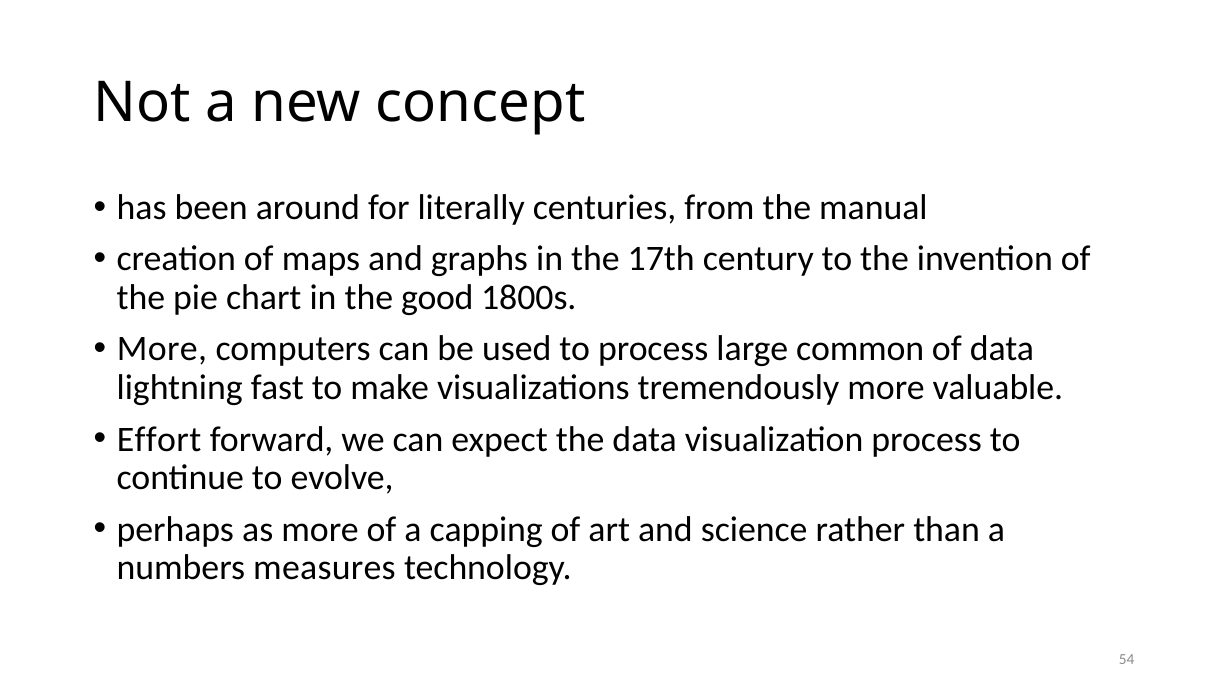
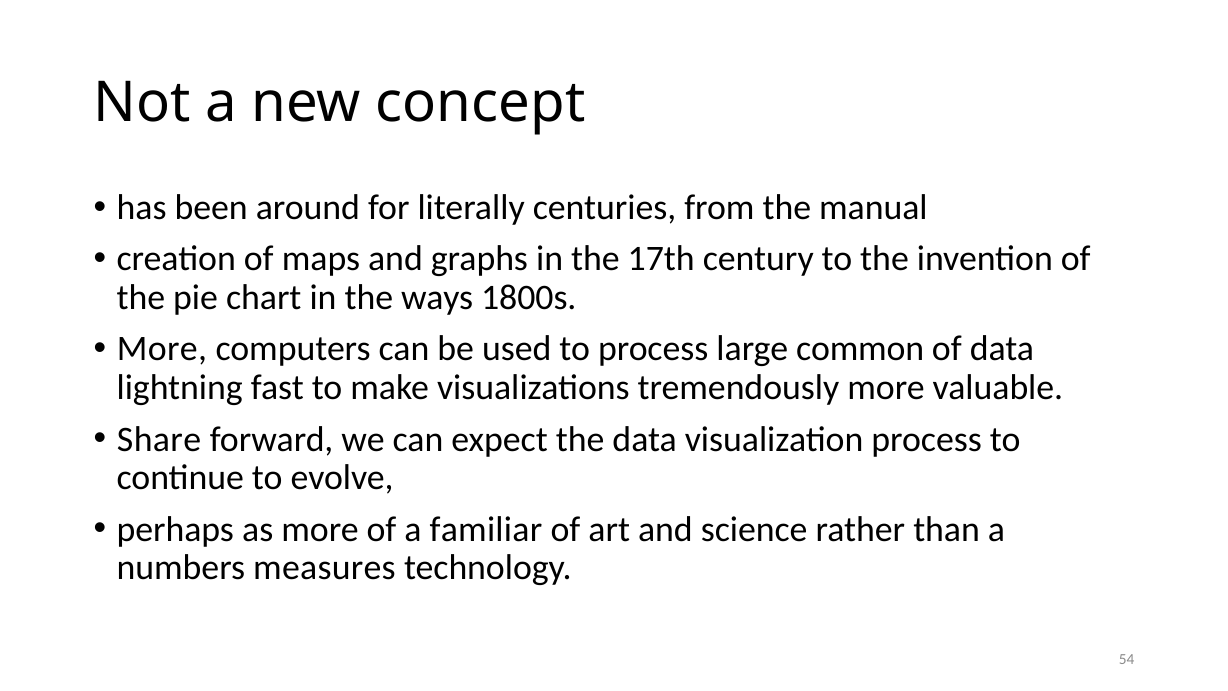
good: good -> ways (437, 298)
Effort: Effort -> Share (159, 439)
capping: capping -> familiar (486, 529)
